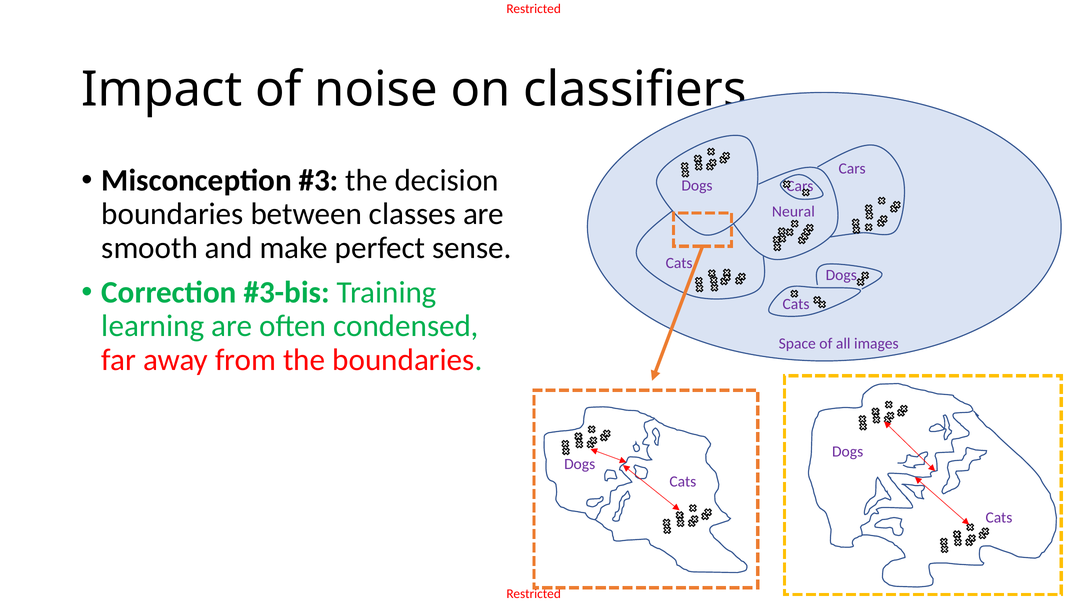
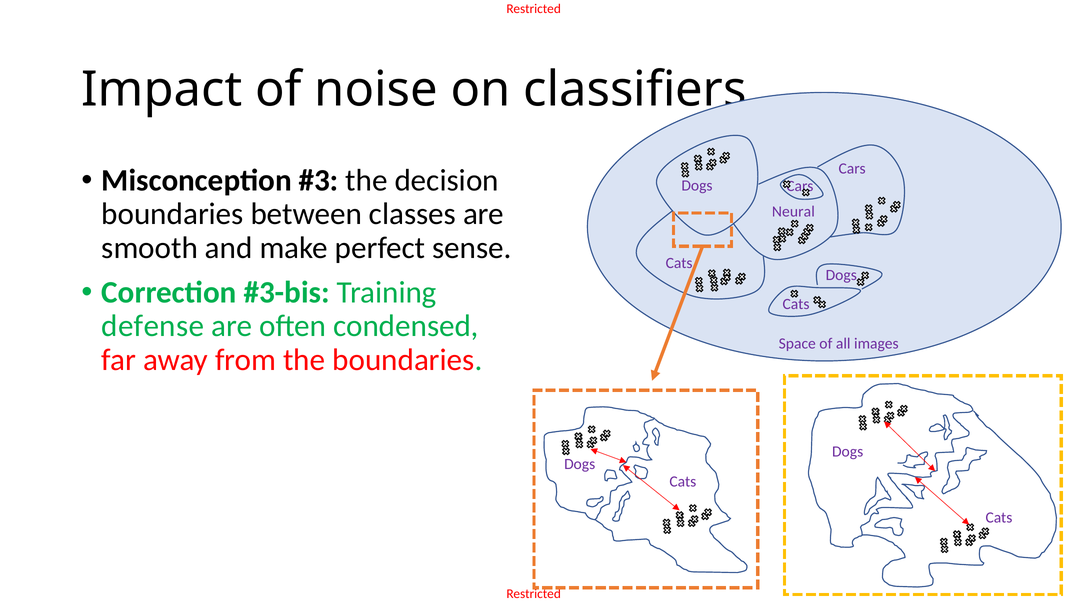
learning: learning -> defense (153, 326)
